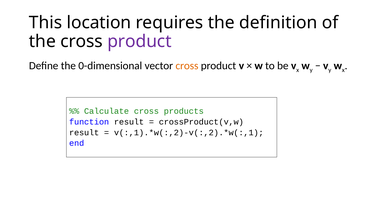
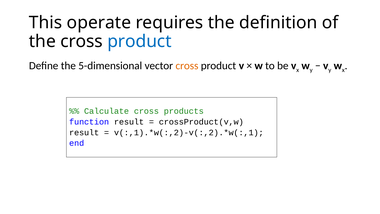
location: location -> operate (99, 23)
product colour: purple -> blue (139, 41)
0-dimensional: 0-dimensional -> 5-dimensional (110, 66)
